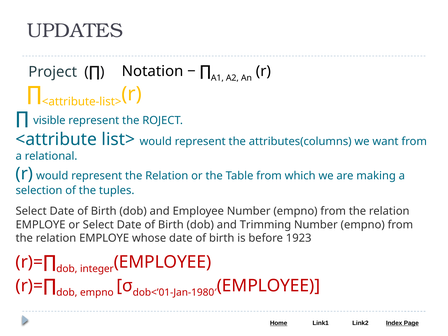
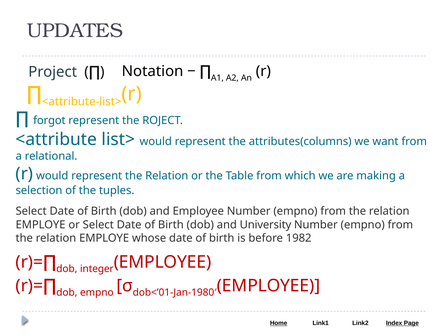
visible: visible -> forgot (49, 120)
Trimming: Trimming -> University (266, 225)
1923: 1923 -> 1982 (299, 238)
